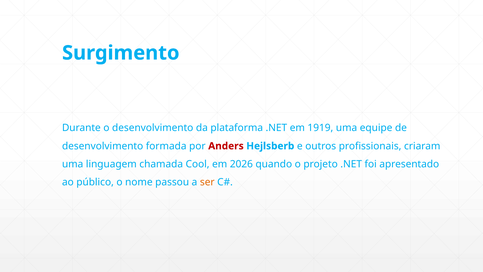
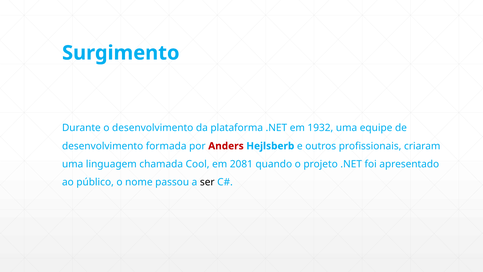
1919: 1919 -> 1932 (320, 128)
2026: 2026 -> 2081 (241, 164)
ser colour: orange -> black (207, 182)
